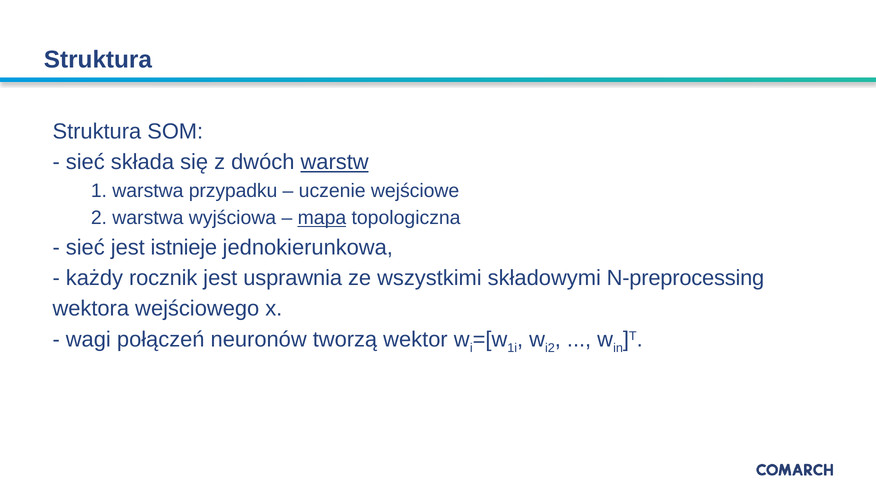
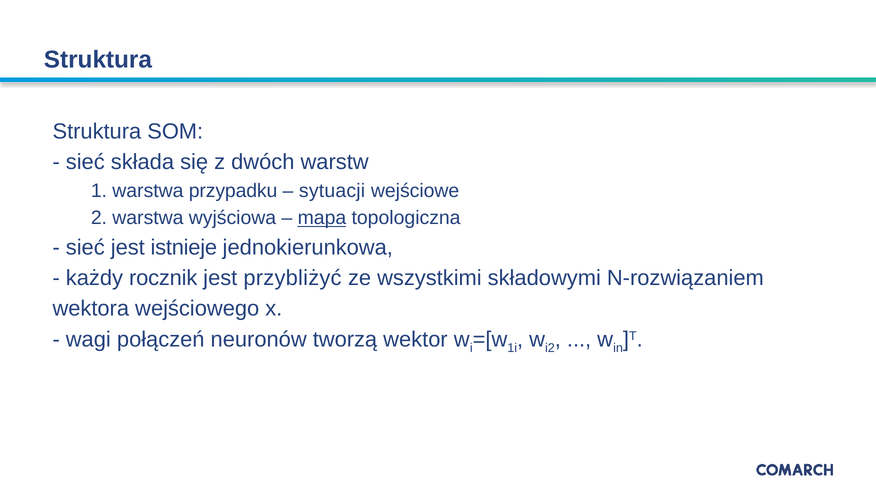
warstw underline: present -> none (335, 162)
uczenie: uczenie -> sytuacji (332, 191)
usprawnia: usprawnia -> przybliżyć (292, 278)
N-preprocessing: N-preprocessing -> N-rozwiązaniem (685, 278)
